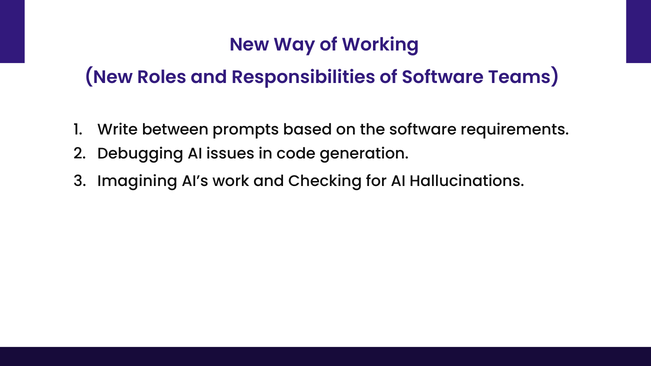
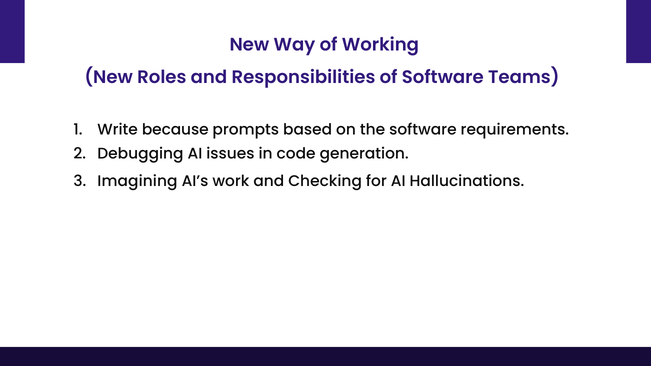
between: between -> because (175, 130)
